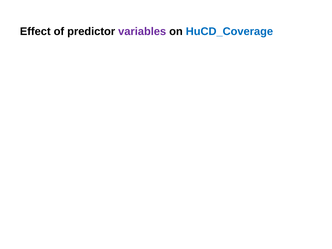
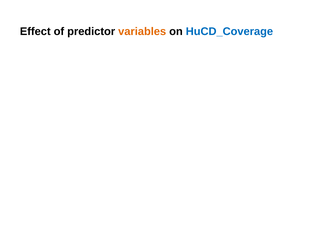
variables colour: purple -> orange (142, 31)
